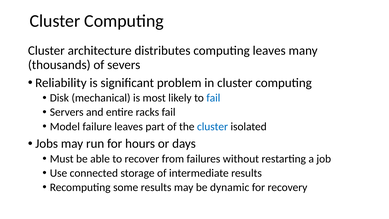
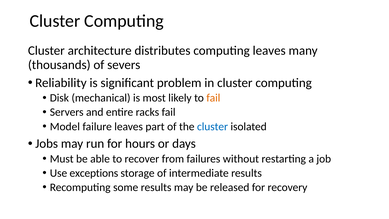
fail colour: blue -> orange (213, 98)
connected: connected -> exceptions (94, 173)
dynamic: dynamic -> released (230, 187)
